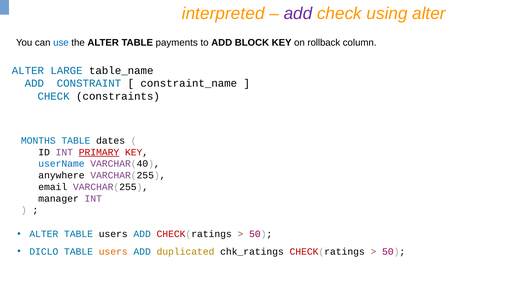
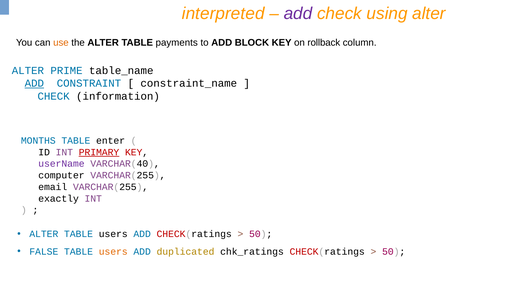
use colour: blue -> orange (61, 43)
LARGE: LARGE -> PRIME (67, 71)
ADD underline: none -> present (34, 83)
constraints: constraints -> information (118, 96)
dates: dates -> enter (111, 141)
userName colour: blue -> purple (61, 164)
anywhere: anywhere -> computer (61, 175)
manager: manager -> exactly (59, 199)
DICLO: DICLO -> FALSE (44, 252)
